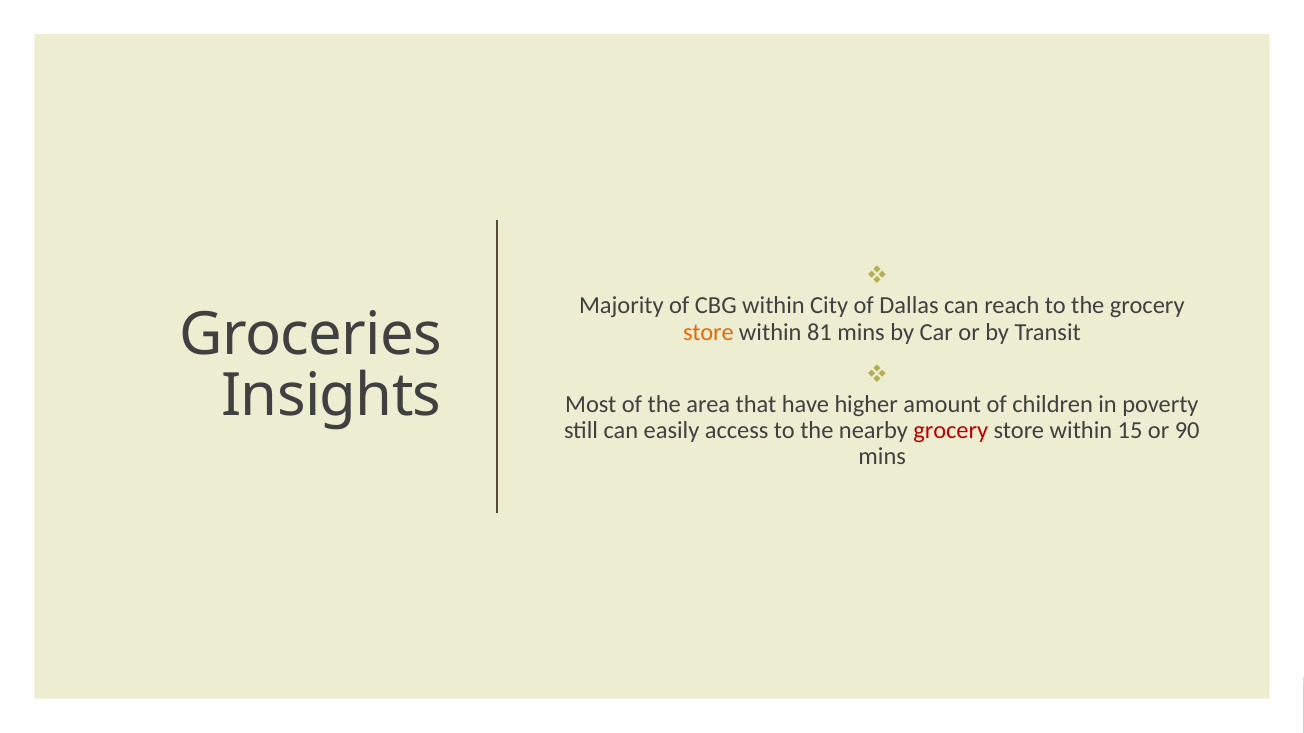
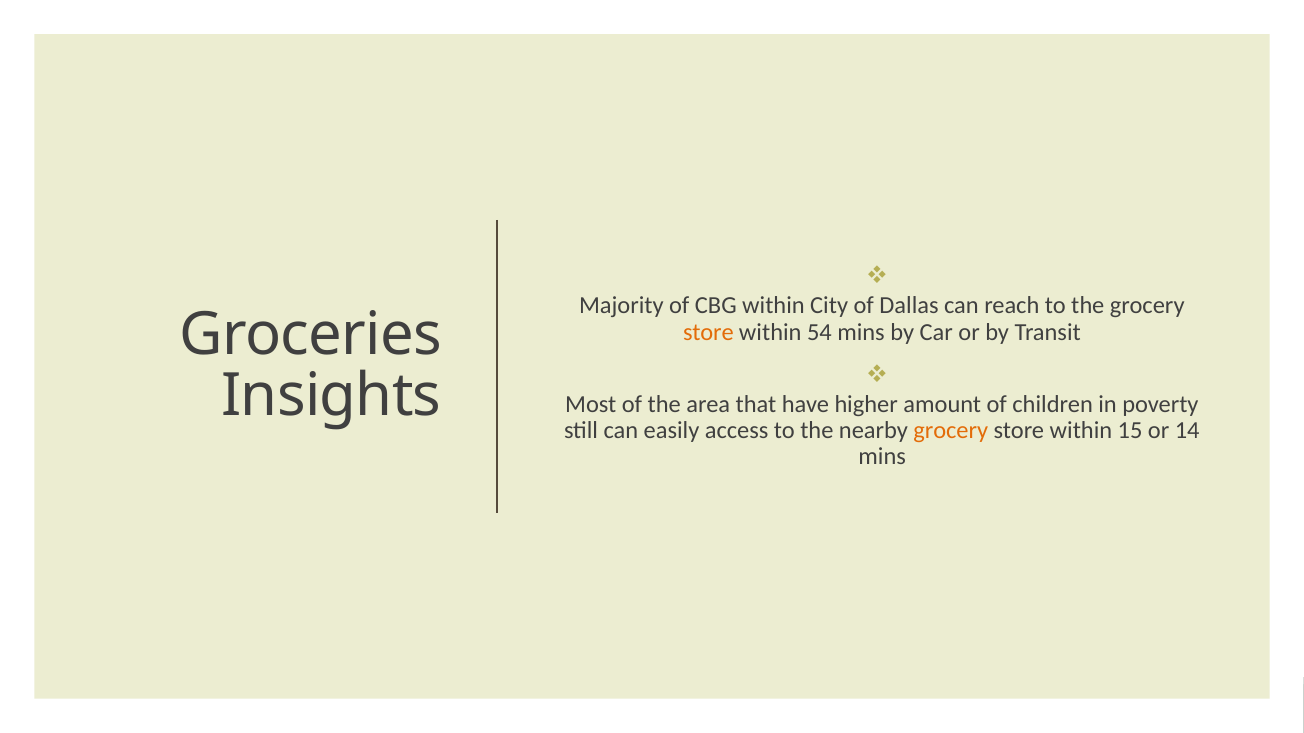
81: 81 -> 54 (819, 333)
grocery colour: red -> orange (951, 431)
90: 90 -> 14 (1187, 431)
